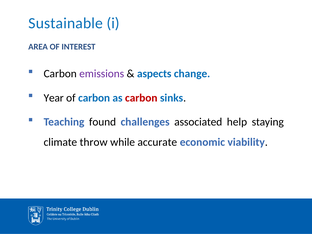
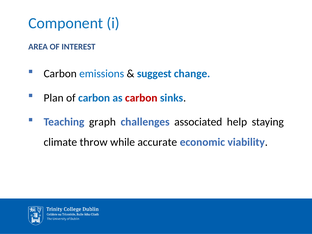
Sustainable: Sustainable -> Component (66, 23)
emissions colour: purple -> blue (102, 74)
aspects: aspects -> suggest (154, 74)
Year: Year -> Plan (54, 98)
found: found -> graph (102, 122)
